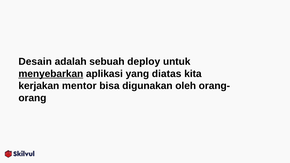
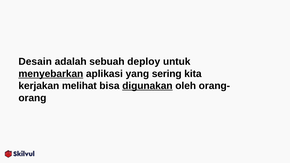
diatas: diatas -> sering (167, 74)
mentor: mentor -> melihat (79, 86)
digunakan underline: none -> present (147, 86)
